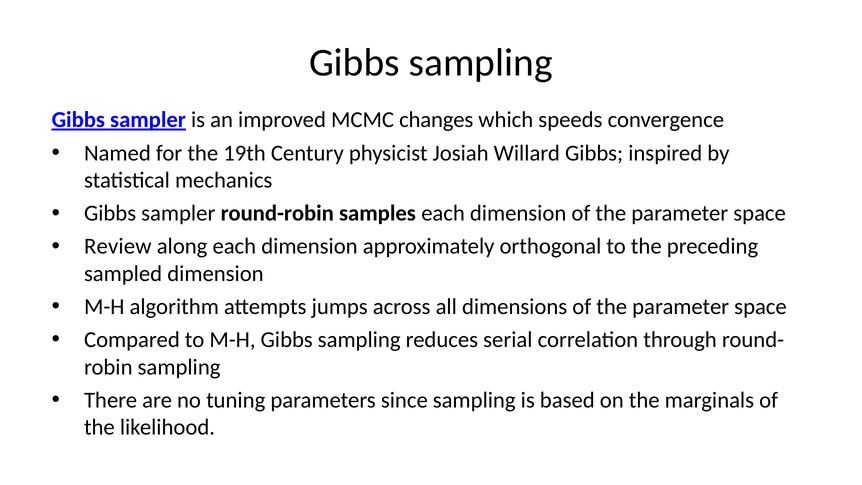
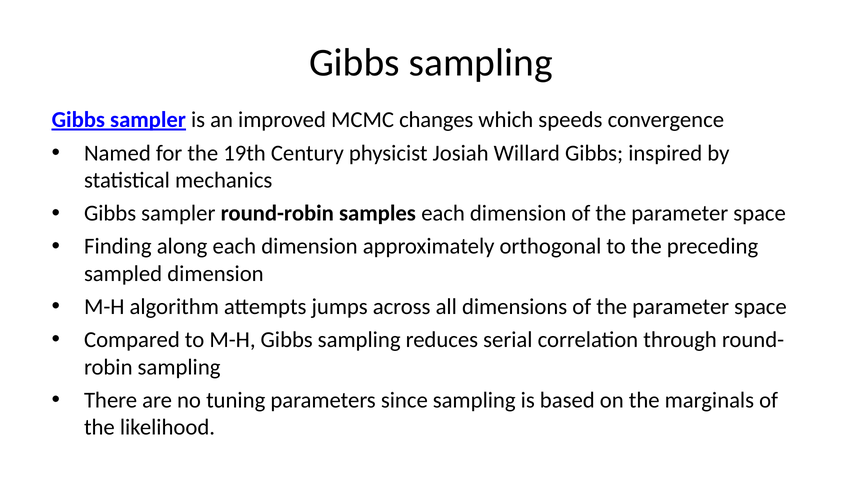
Review: Review -> Finding (118, 246)
